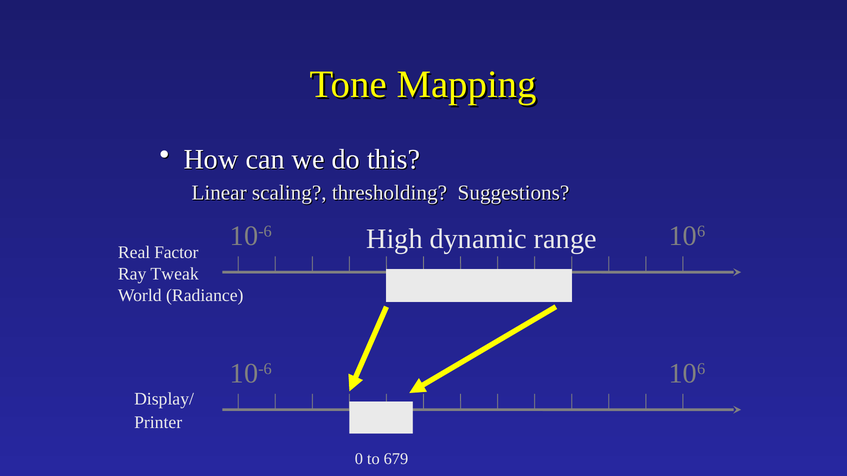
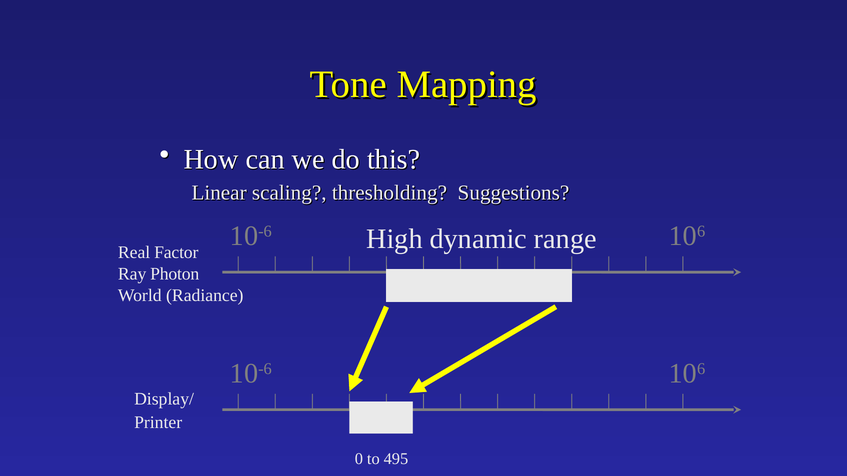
Tweak: Tweak -> Photon (175, 274)
679: 679 -> 495 (396, 459)
